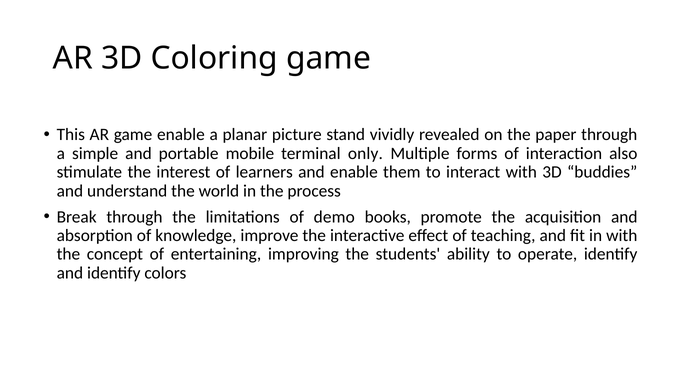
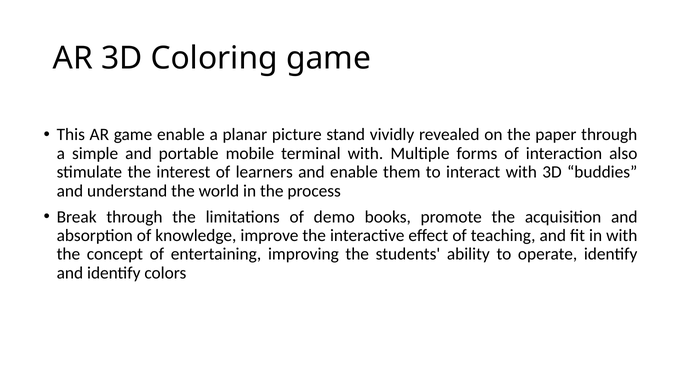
terminal only: only -> with (366, 153)
